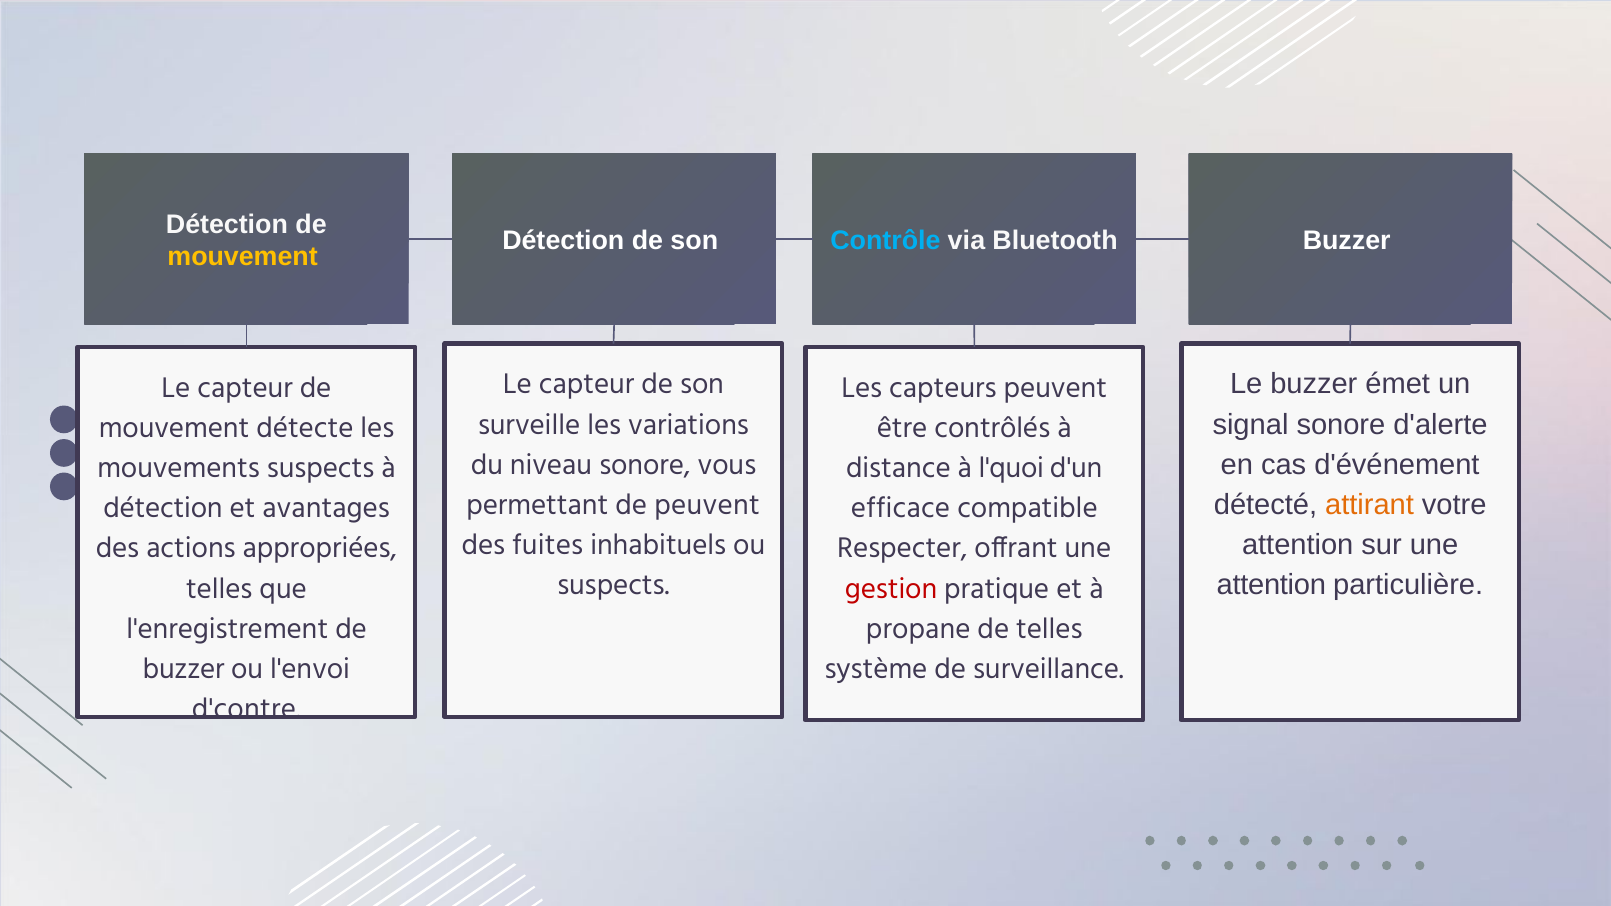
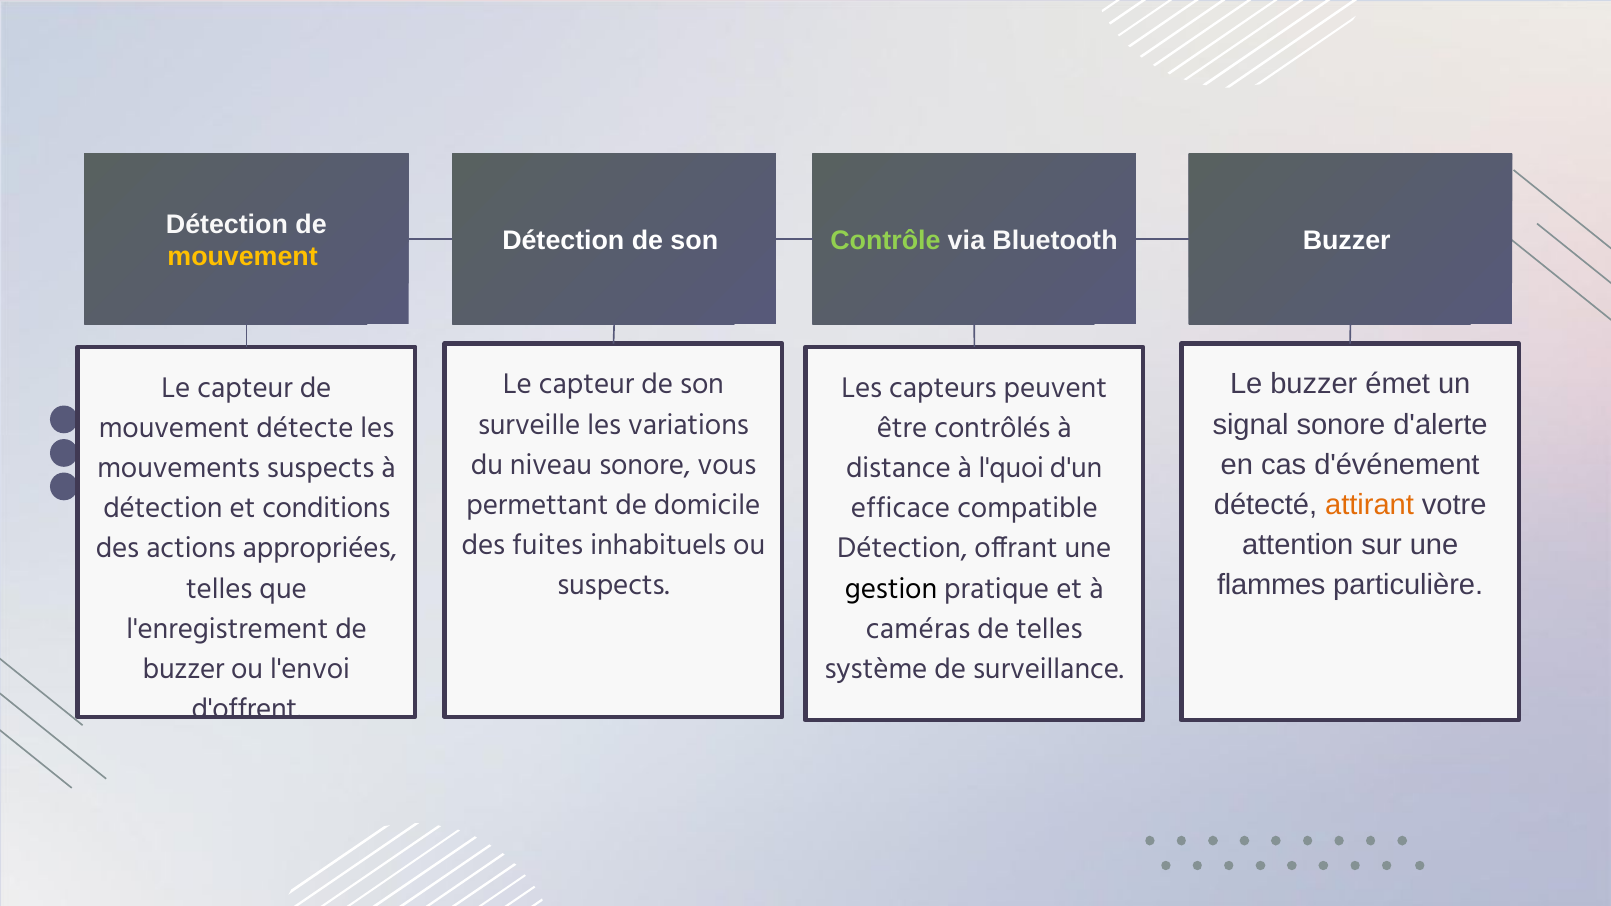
Contrôle colour: light blue -> light green (885, 241)
de peuvent: peuvent -> domicile (707, 505)
avantages: avantages -> conditions (326, 508)
Respecter: Respecter -> Détection (902, 548)
attention: attention -> flammes (1271, 585)
gestion colour: red -> black (891, 589)
propane: propane -> caméras (918, 629)
d'contre: d'contre -> d'offrent (247, 709)
